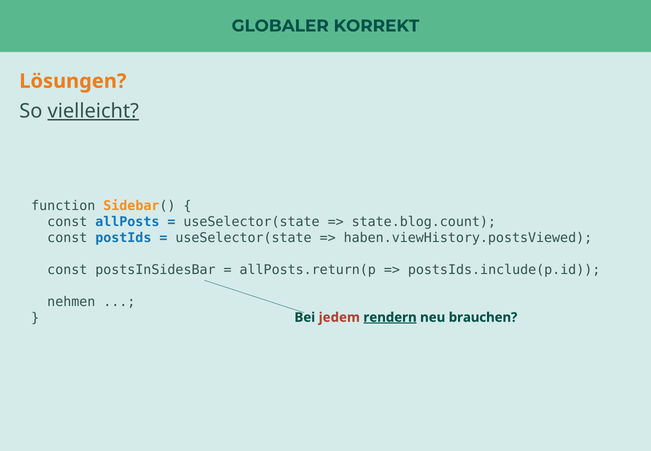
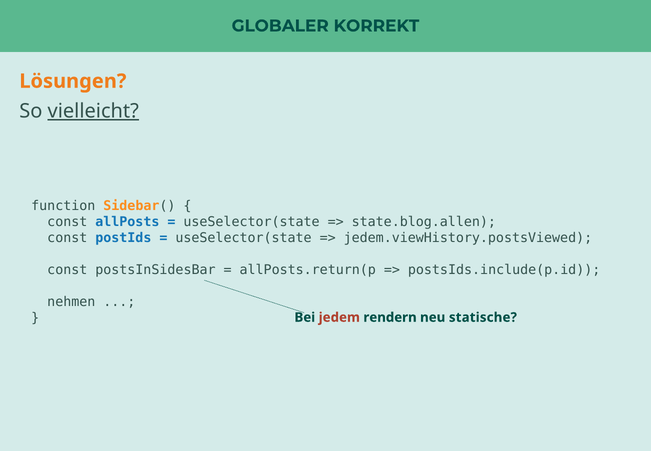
state.blog.count: state.blog.count -> state.blog.allen (424, 221)
haben.viewHistory.postsViewed: haben.viewHistory.postsViewed -> jedem.viewHistory.postsViewed (468, 238)
rendern underline: present -> none (390, 317)
brauchen: brauchen -> statische (483, 317)
